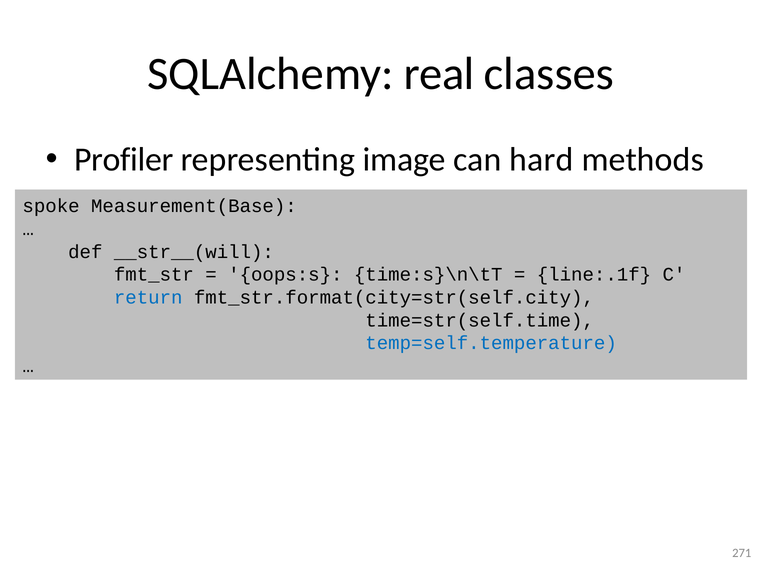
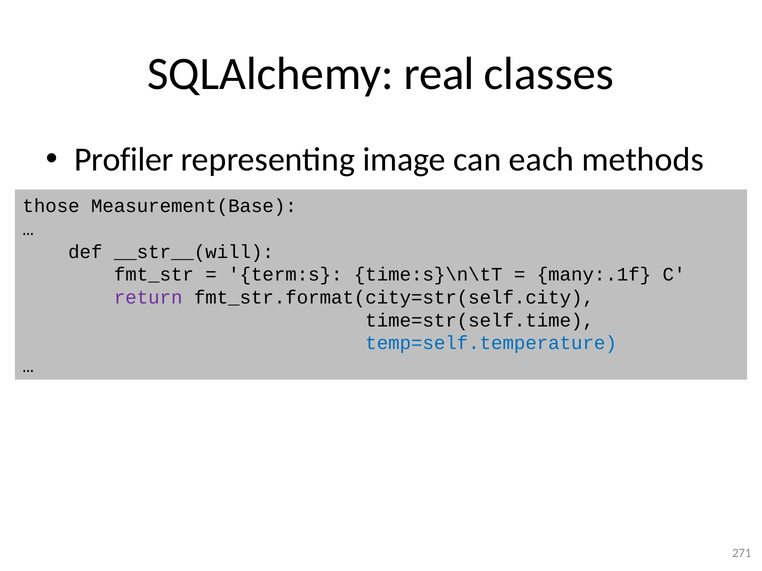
hard: hard -> each (542, 160)
spoke: spoke -> those (51, 206)
oops:s: oops:s -> term:s (285, 275)
line:.1f: line:.1f -> many:.1f (594, 275)
return colour: blue -> purple (148, 298)
